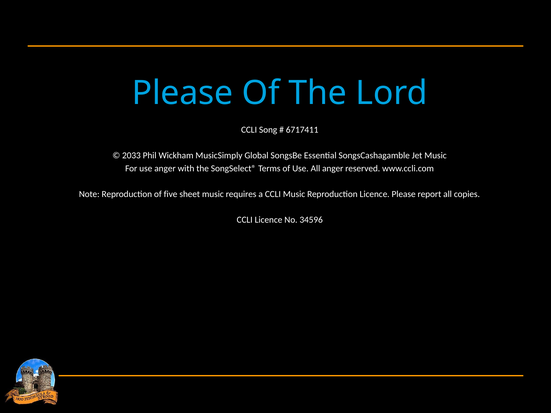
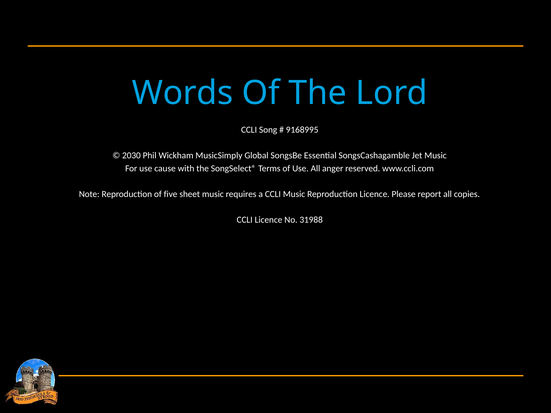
Please: Please -> Words (183, 93)
6717411: 6717411 -> 9168995 (302, 130)
2033: 2033 -> 2030 (131, 156)
use anger: anger -> cause (165, 168)
34596: 34596 -> 31988 (311, 220)
